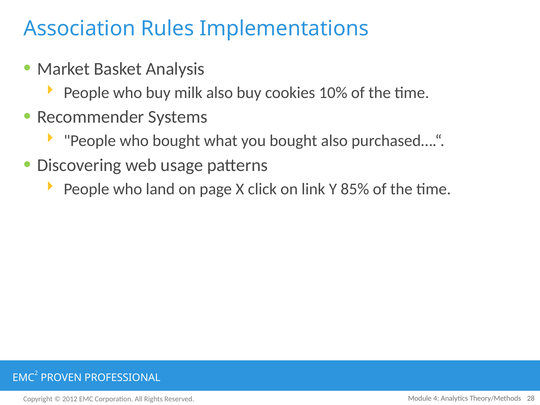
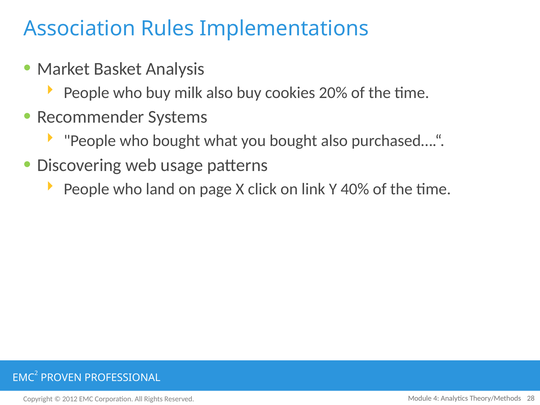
10%: 10% -> 20% (333, 93)
85%: 85% -> 40% (355, 189)
